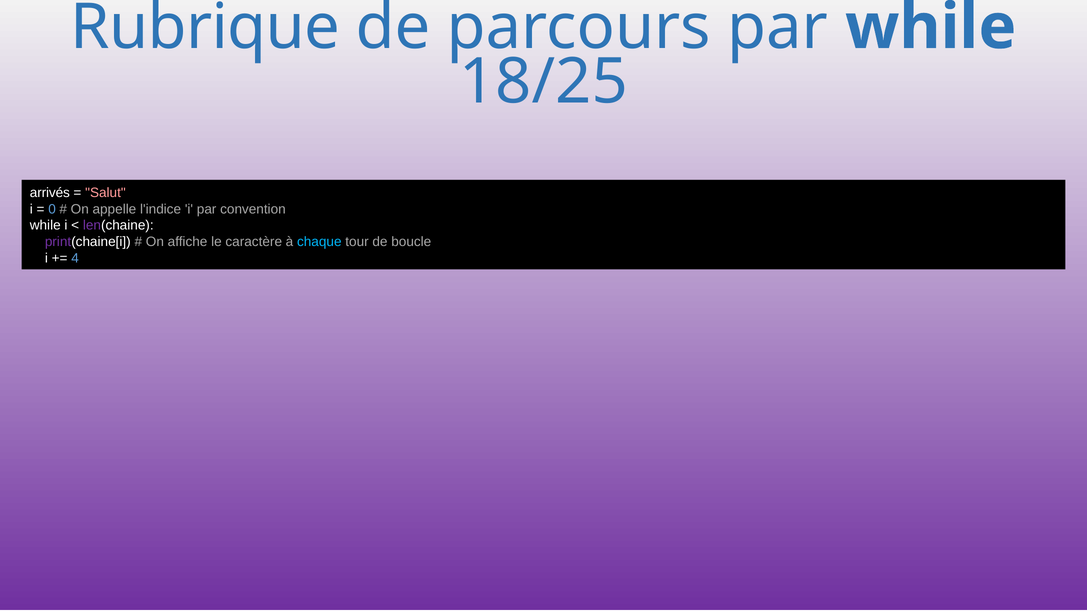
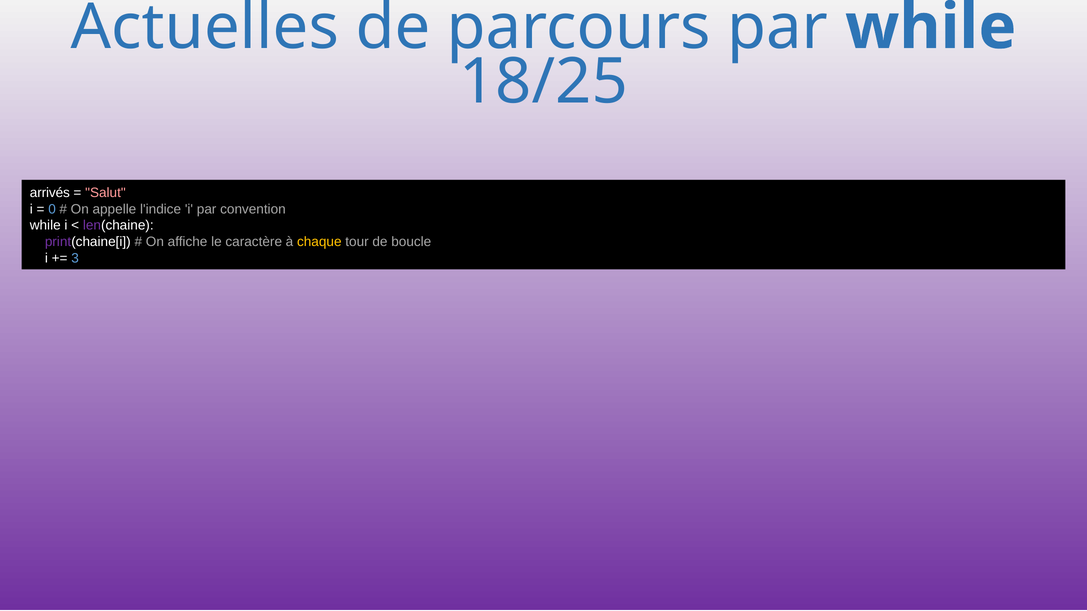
Rubrique: Rubrique -> Actuelles (205, 27)
chaque colour: light blue -> yellow (319, 242)
4: 4 -> 3 (75, 258)
